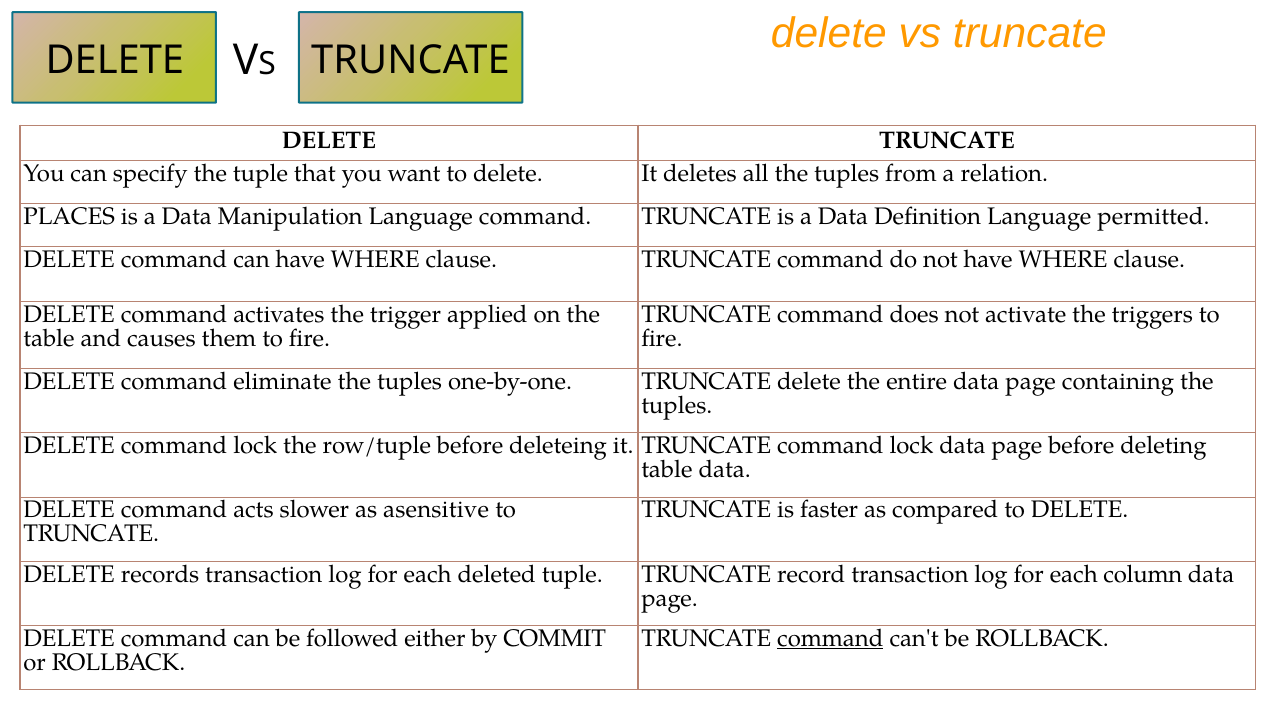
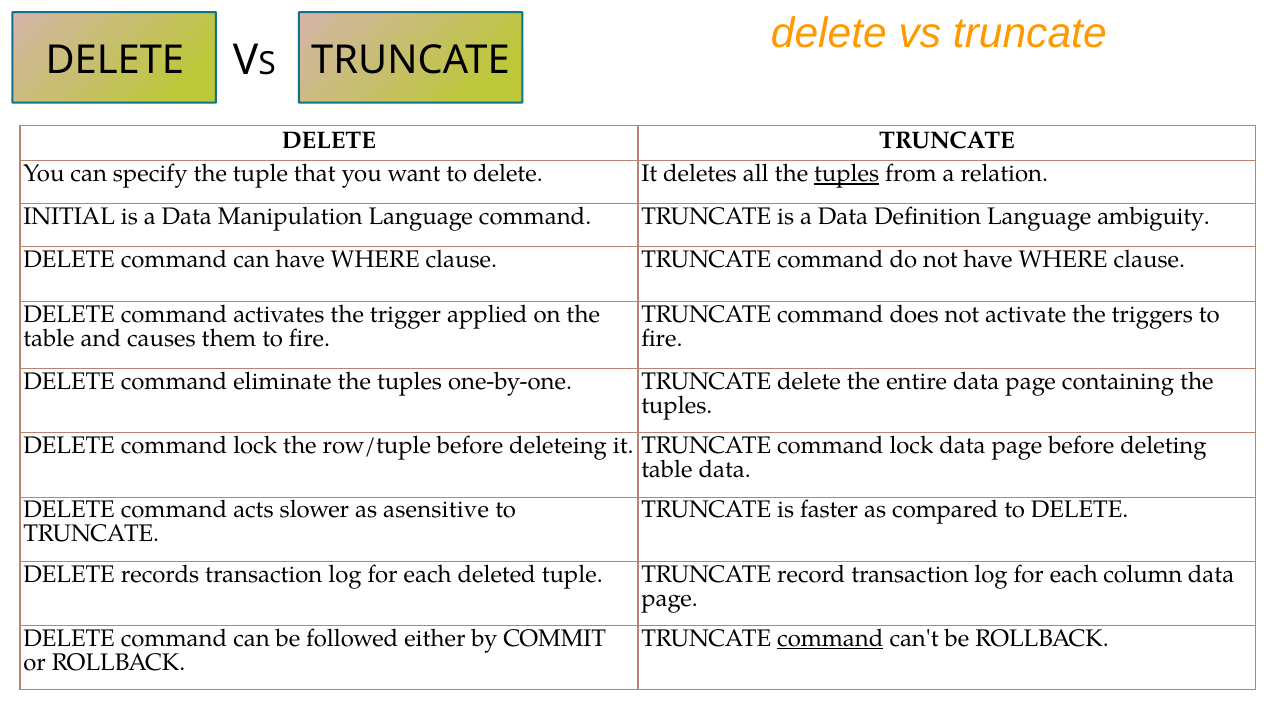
tuples underline: none -> present (847, 174)
PLACES: PLACES -> INITIAL (69, 216)
permitted: permitted -> ambiguity (1154, 216)
